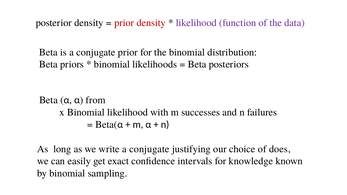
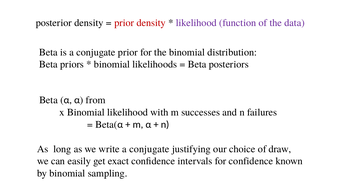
does: does -> draw (280, 149)
for knowledge: knowledge -> confidence (251, 161)
